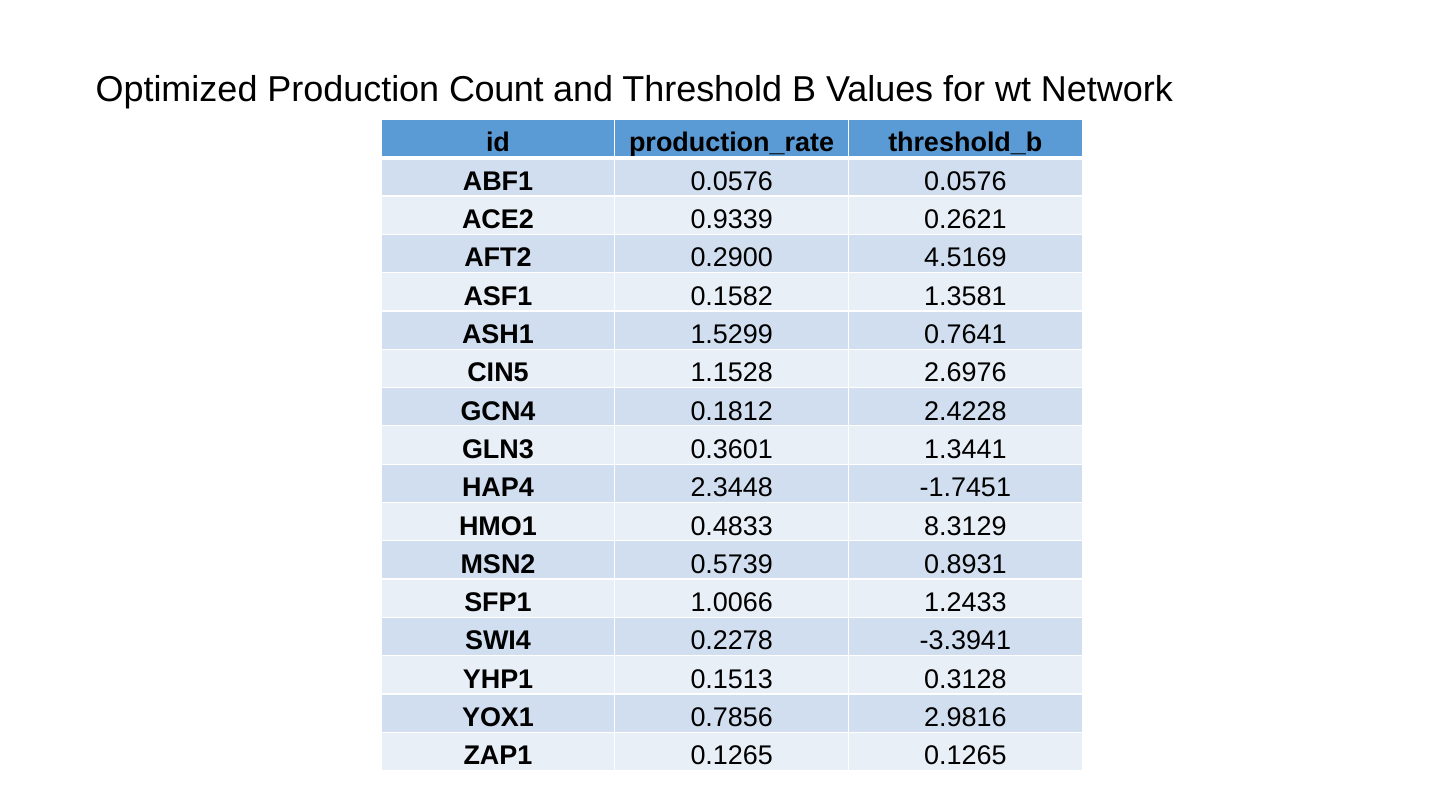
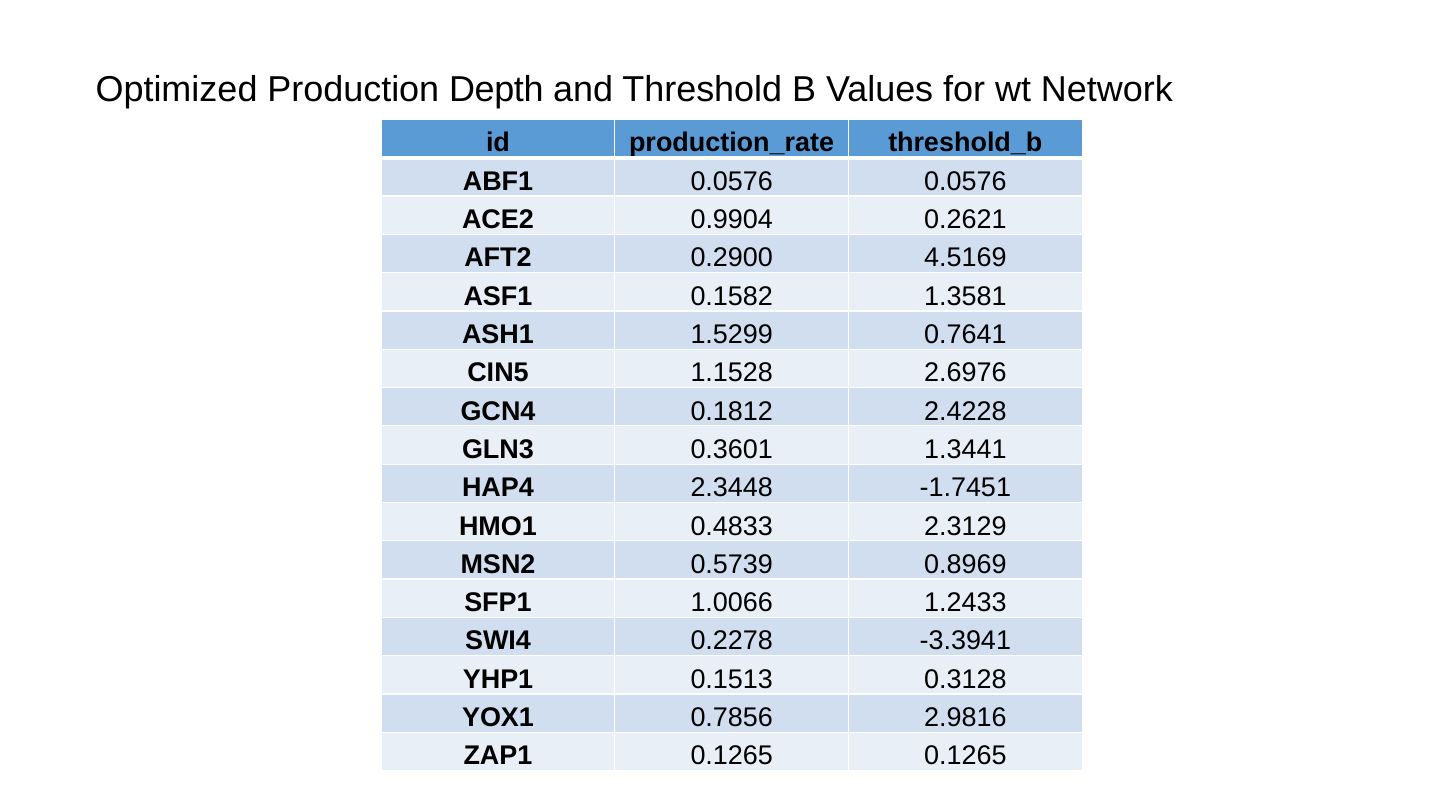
Count: Count -> Depth (496, 90)
0.9339: 0.9339 -> 0.9904 (732, 220)
8.3129: 8.3129 -> 2.3129 (965, 526)
0.8931: 0.8931 -> 0.8969 (965, 564)
